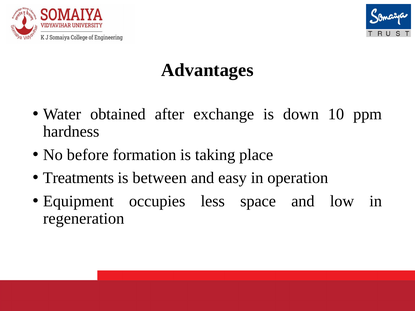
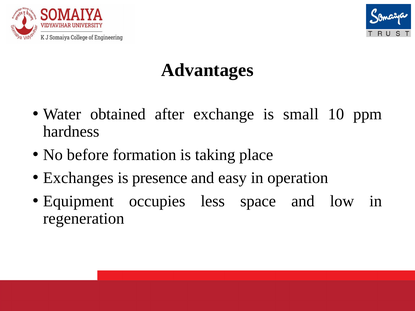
down: down -> small (301, 114)
Treatments: Treatments -> Exchanges (78, 178)
between: between -> presence (160, 178)
